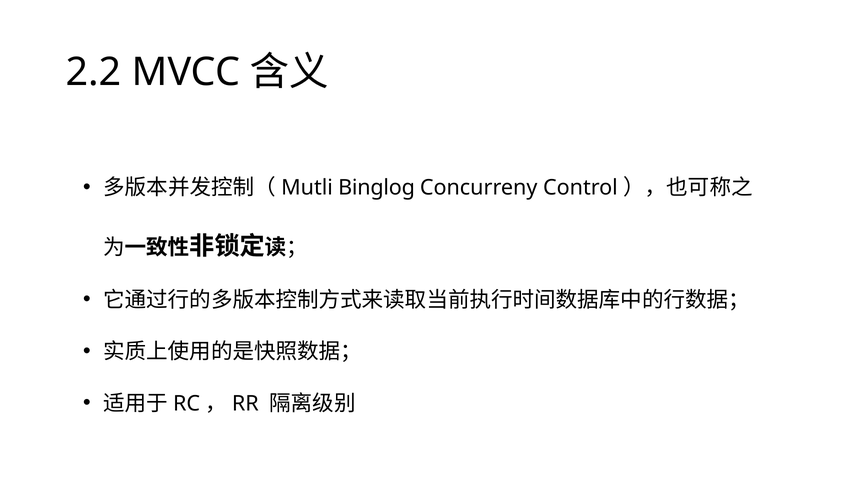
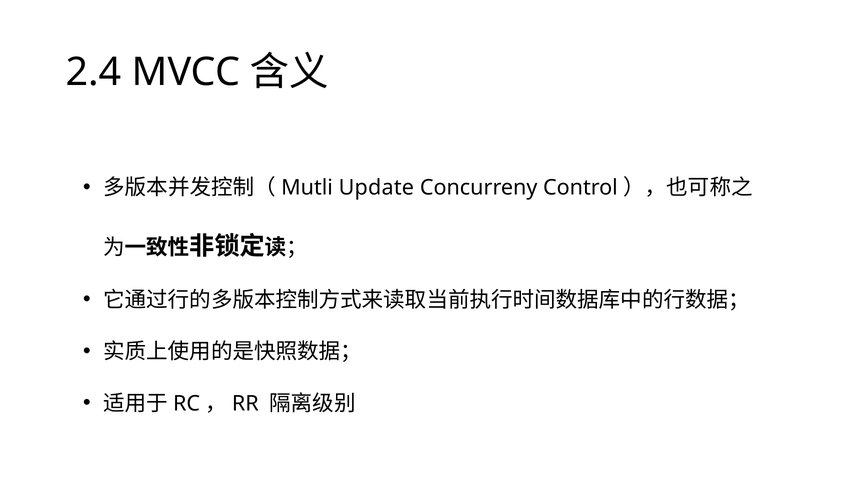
2.2: 2.2 -> 2.4 (94, 72)
Binglog: Binglog -> Update (376, 188)
